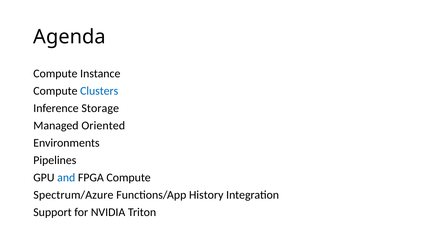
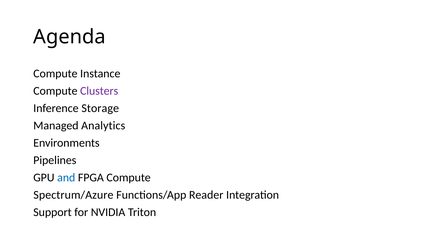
Clusters colour: blue -> purple (99, 91)
Oriented: Oriented -> Analytics (103, 125)
History: History -> Reader (206, 195)
